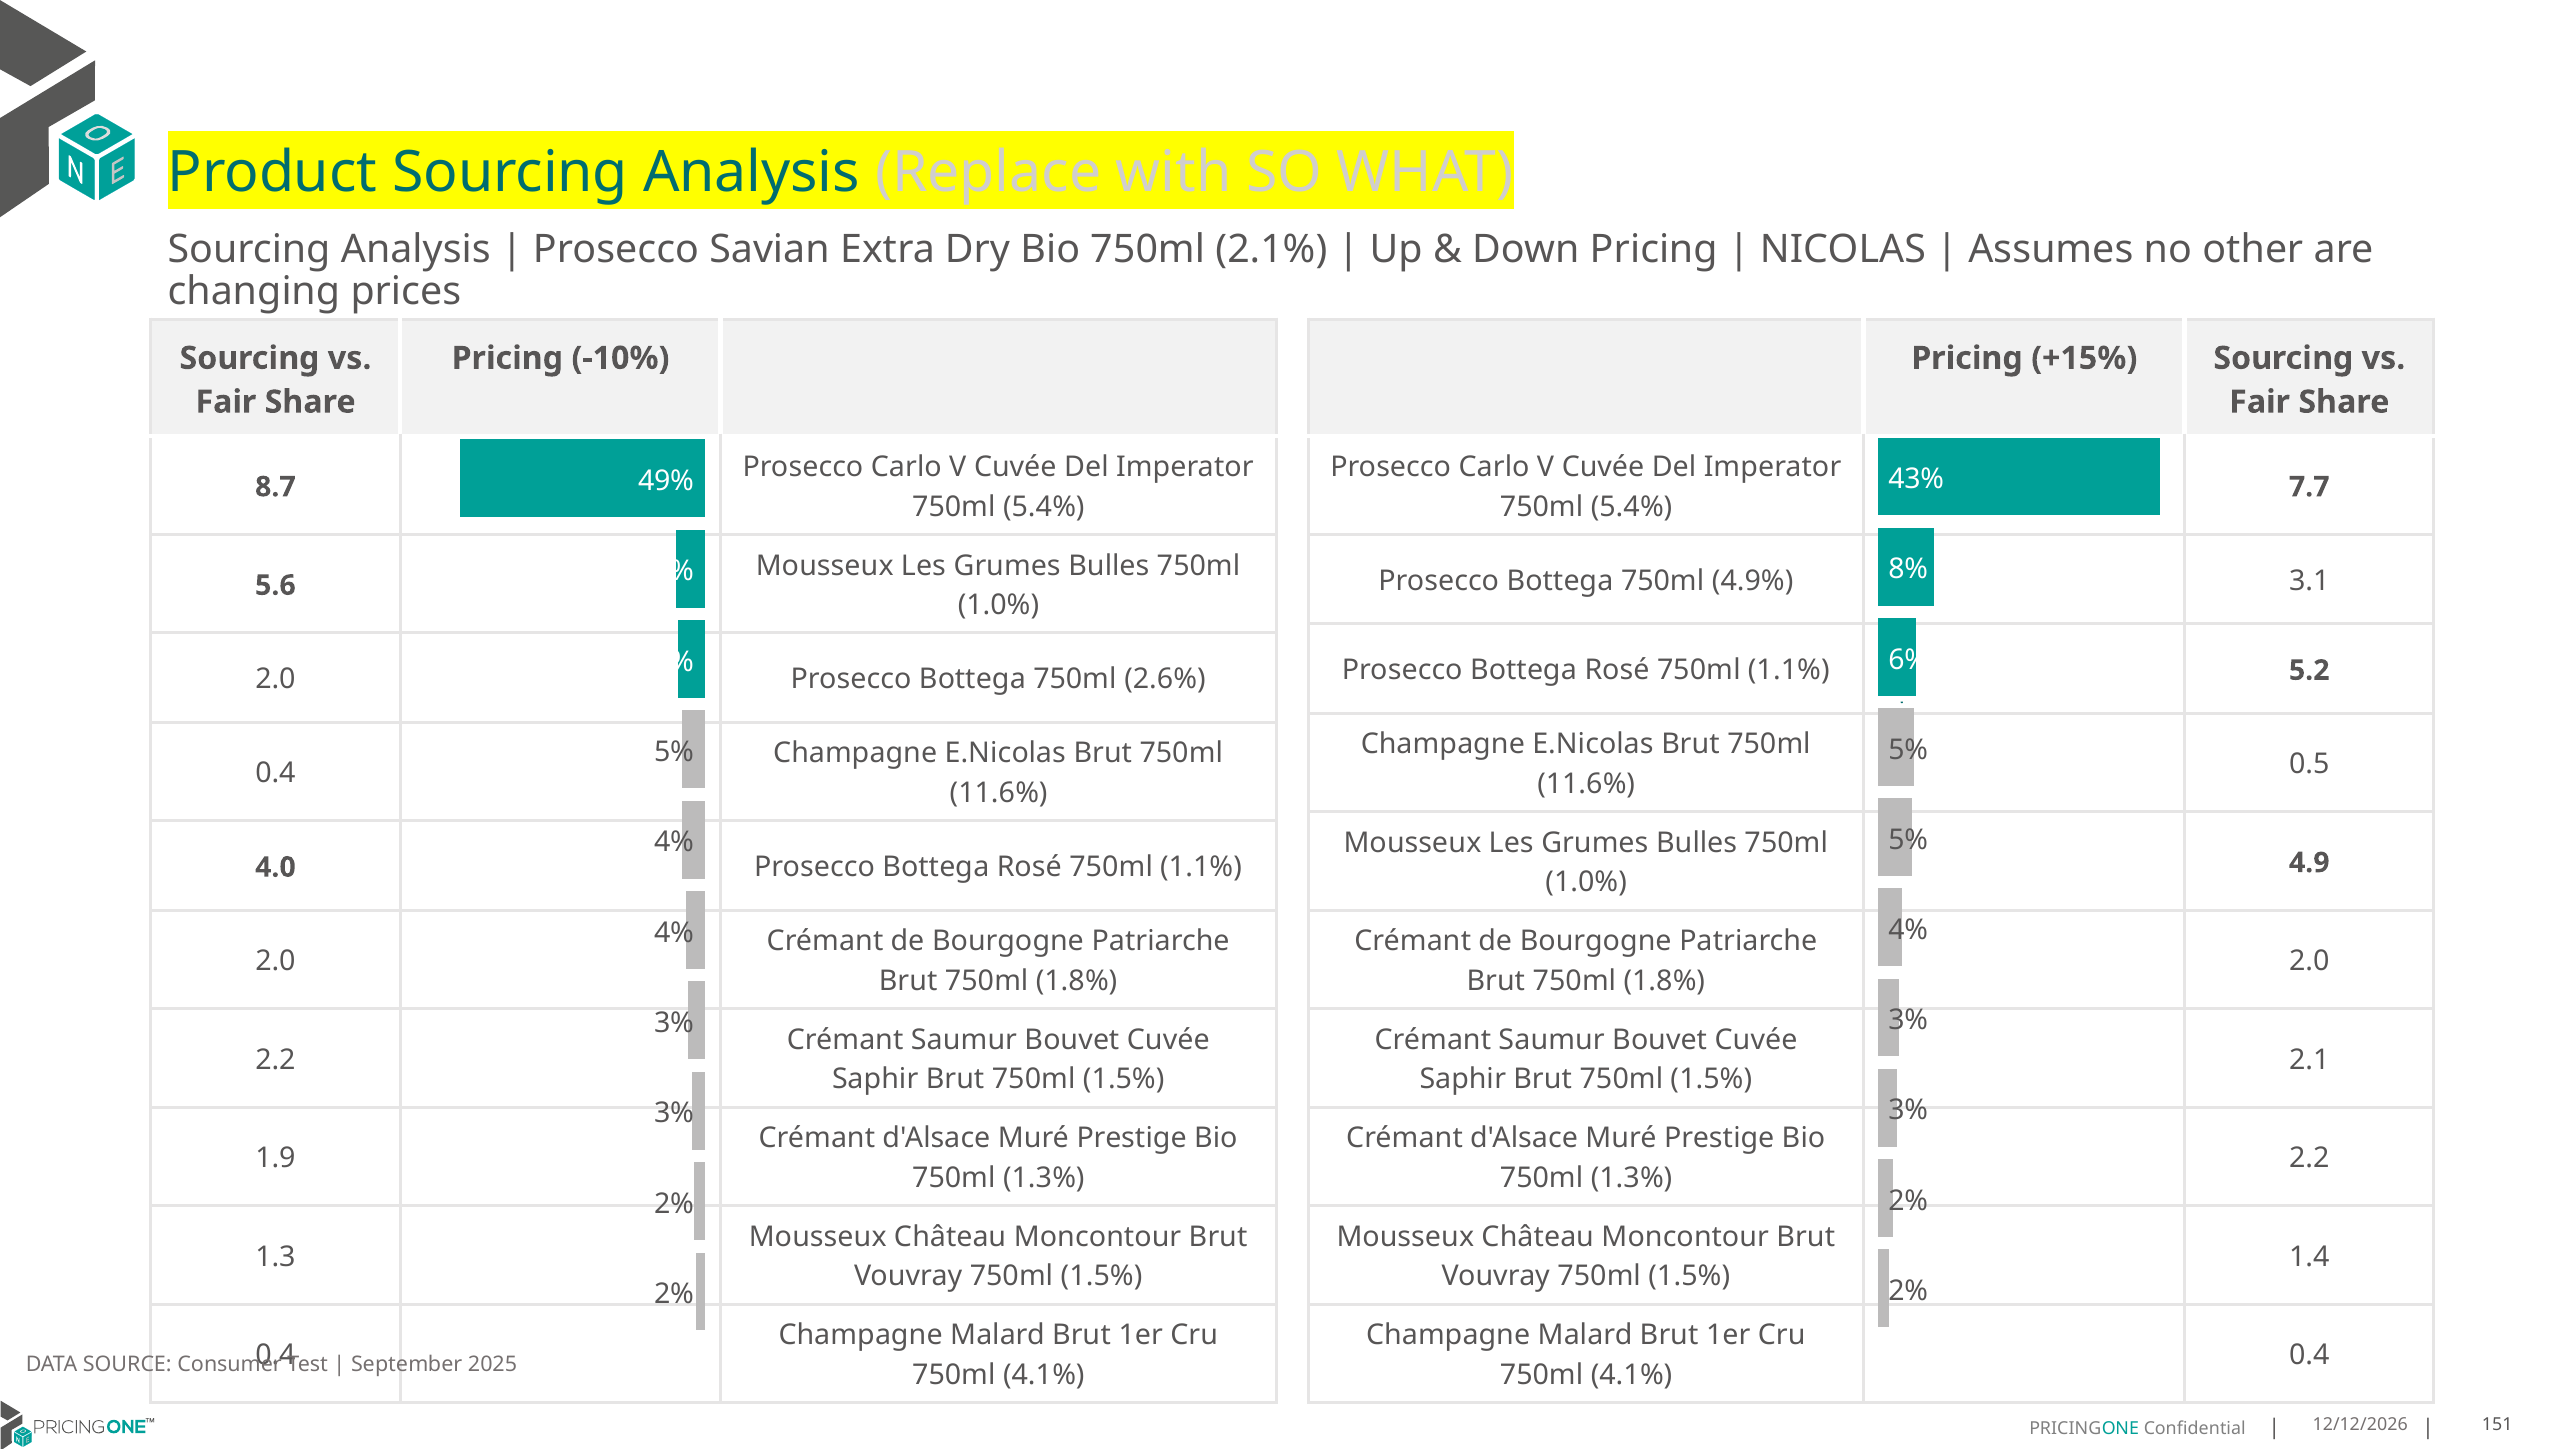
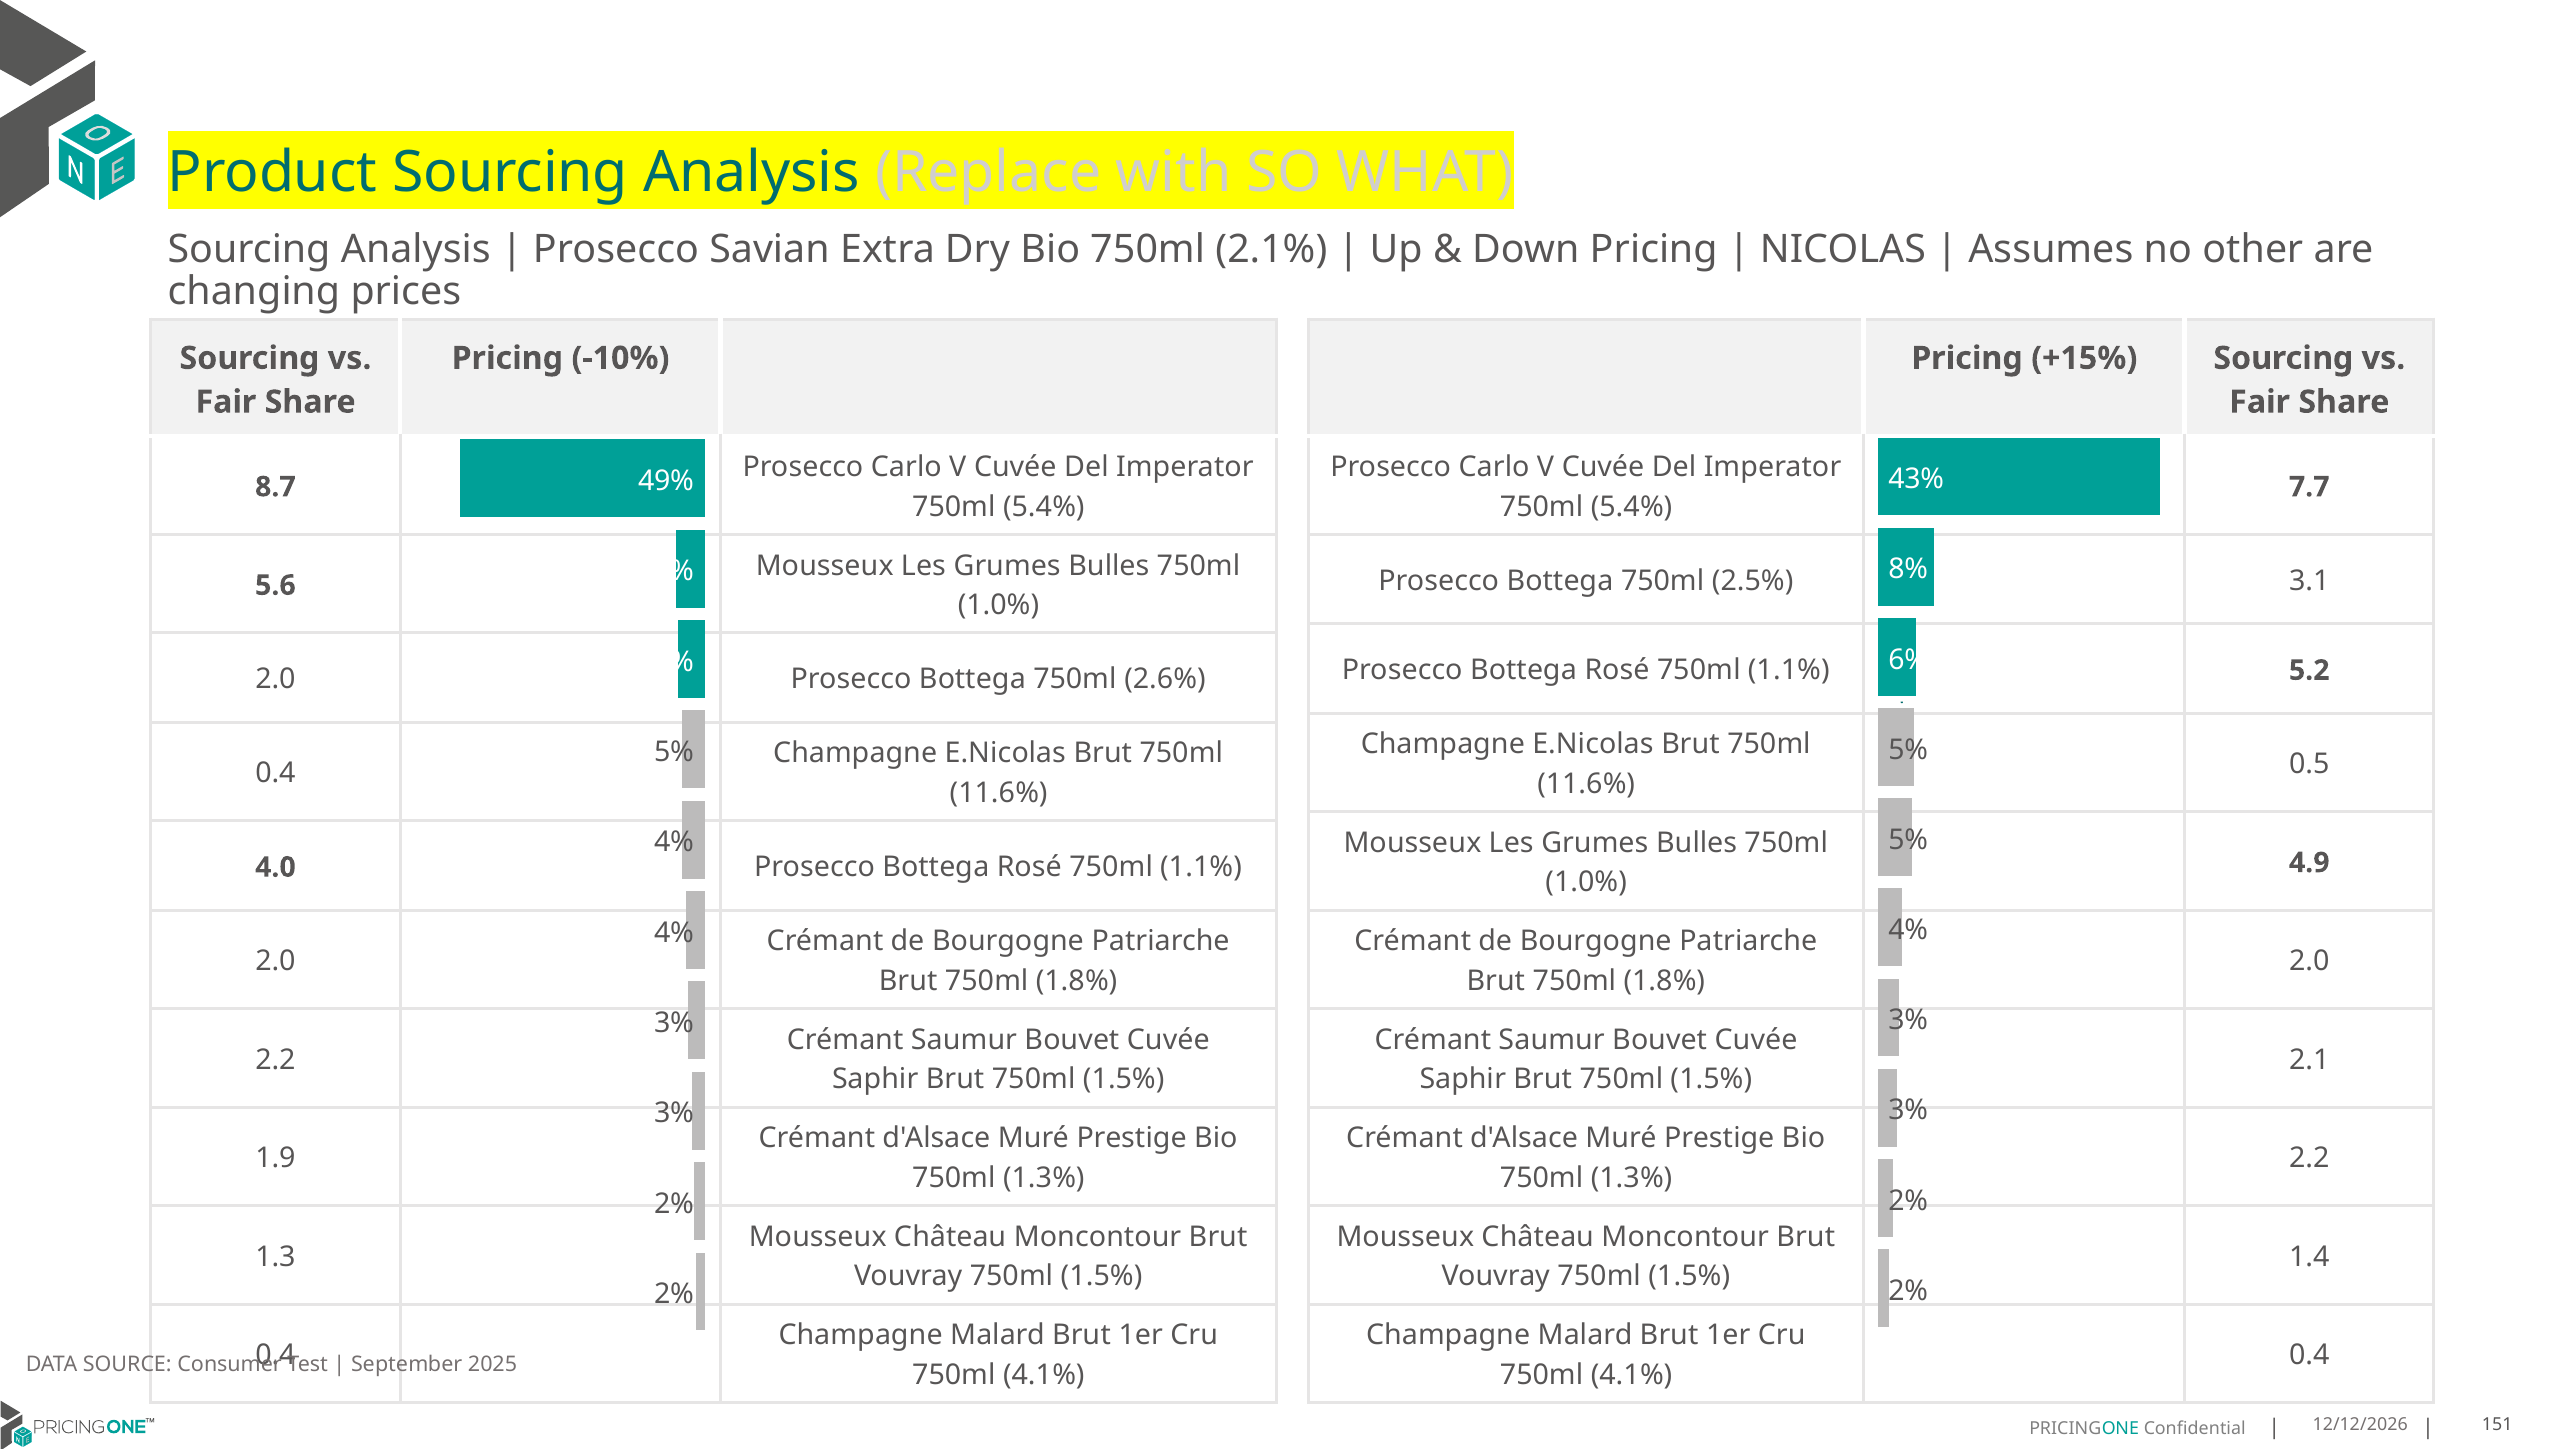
4.9%: 4.9% -> 2.5% (1753, 581)
